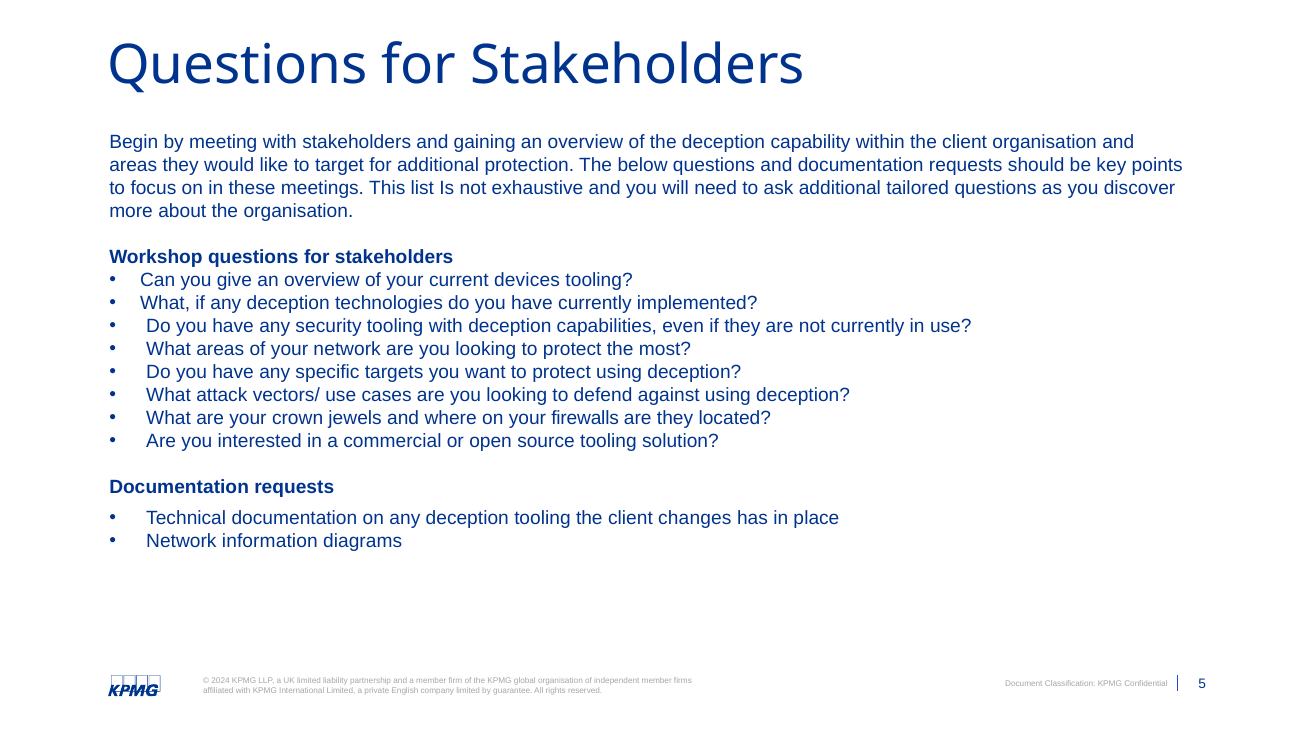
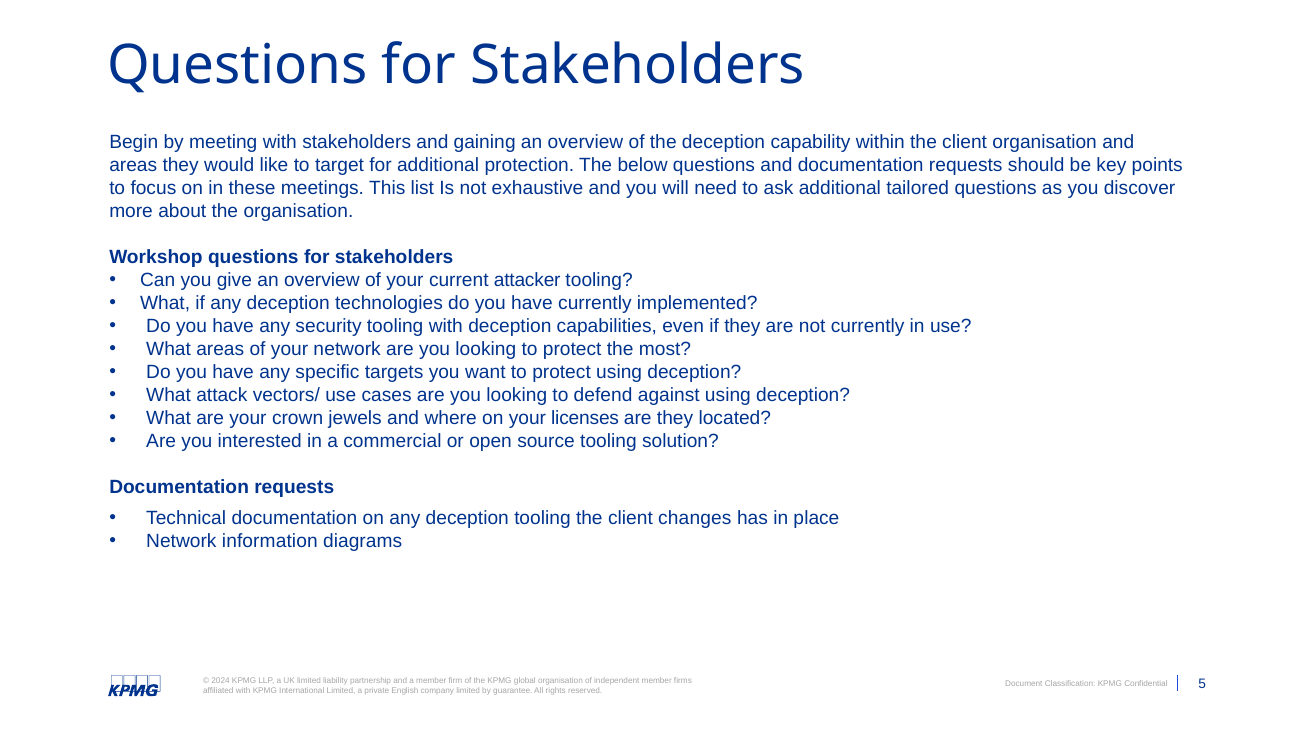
devices: devices -> attacker (527, 280)
firewalls: firewalls -> licenses (585, 418)
